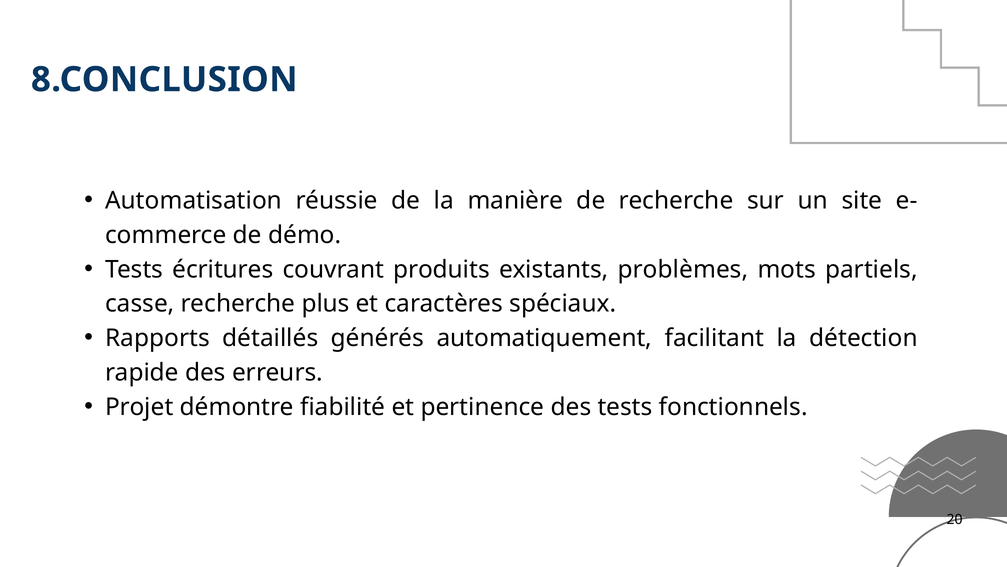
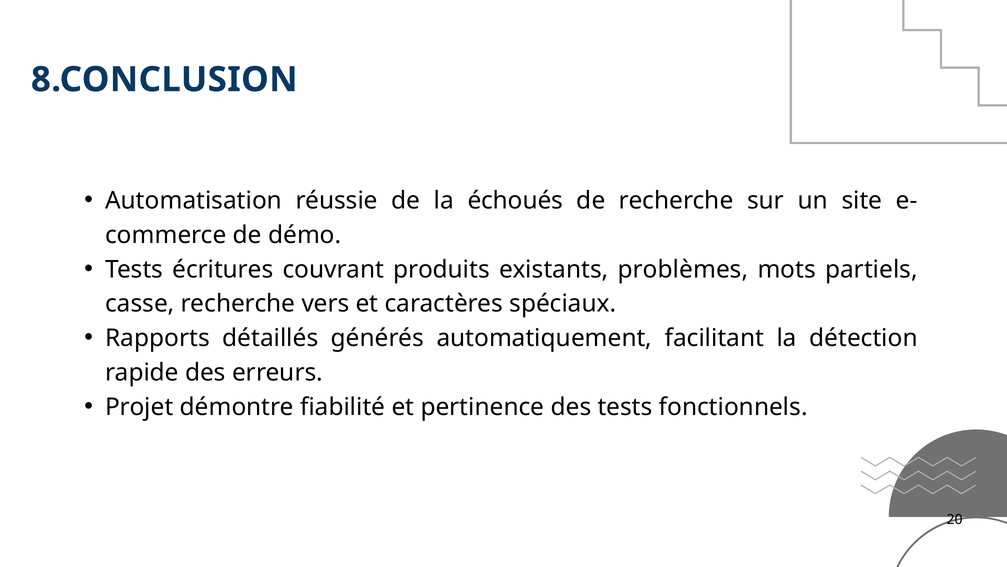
manière: manière -> échoués (515, 201)
plus: plus -> vers (326, 304)
